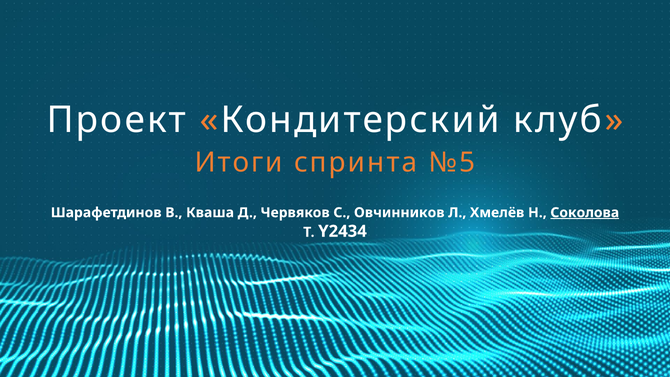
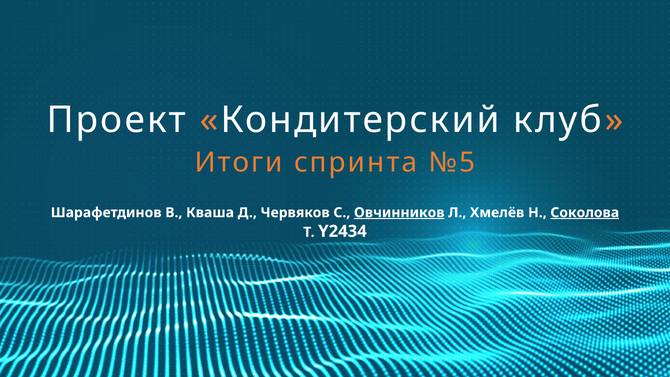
Овчинников underline: none -> present (399, 213)
